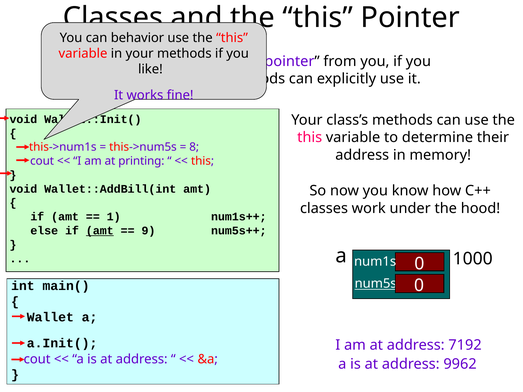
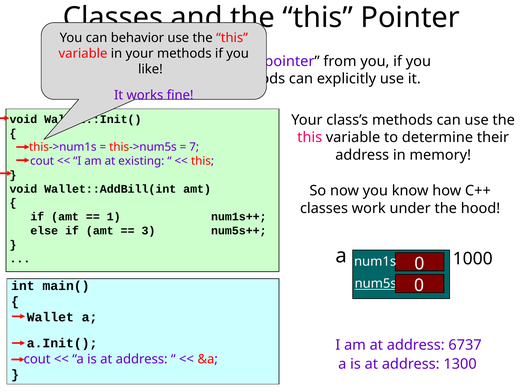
8: 8 -> 7 (194, 147)
printing: printing -> existing (141, 161)
amt underline: present -> none (100, 231)
9: 9 -> 3 (148, 231)
7192: 7192 -> 6737 (465, 345)
9962: 9962 -> 1300 (460, 364)
